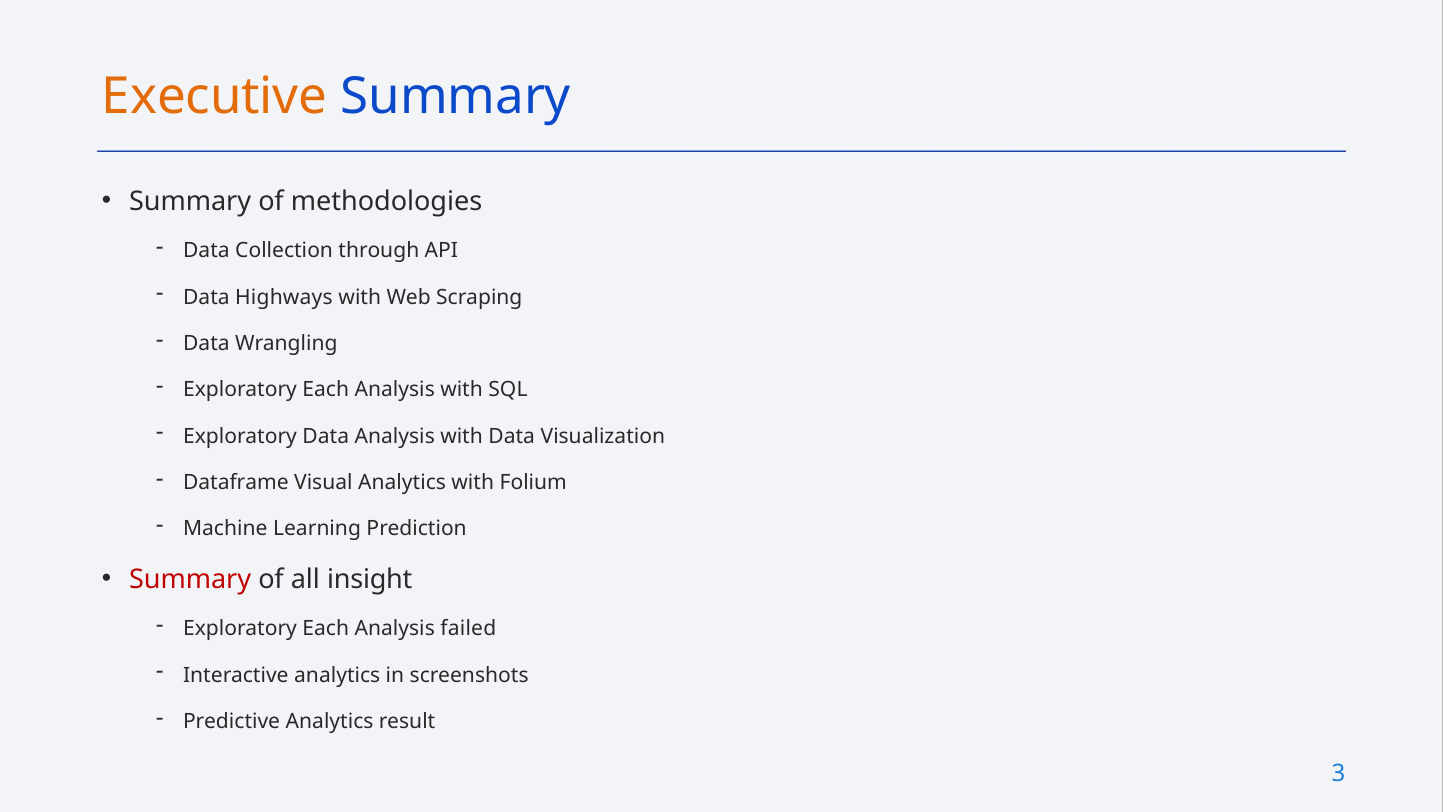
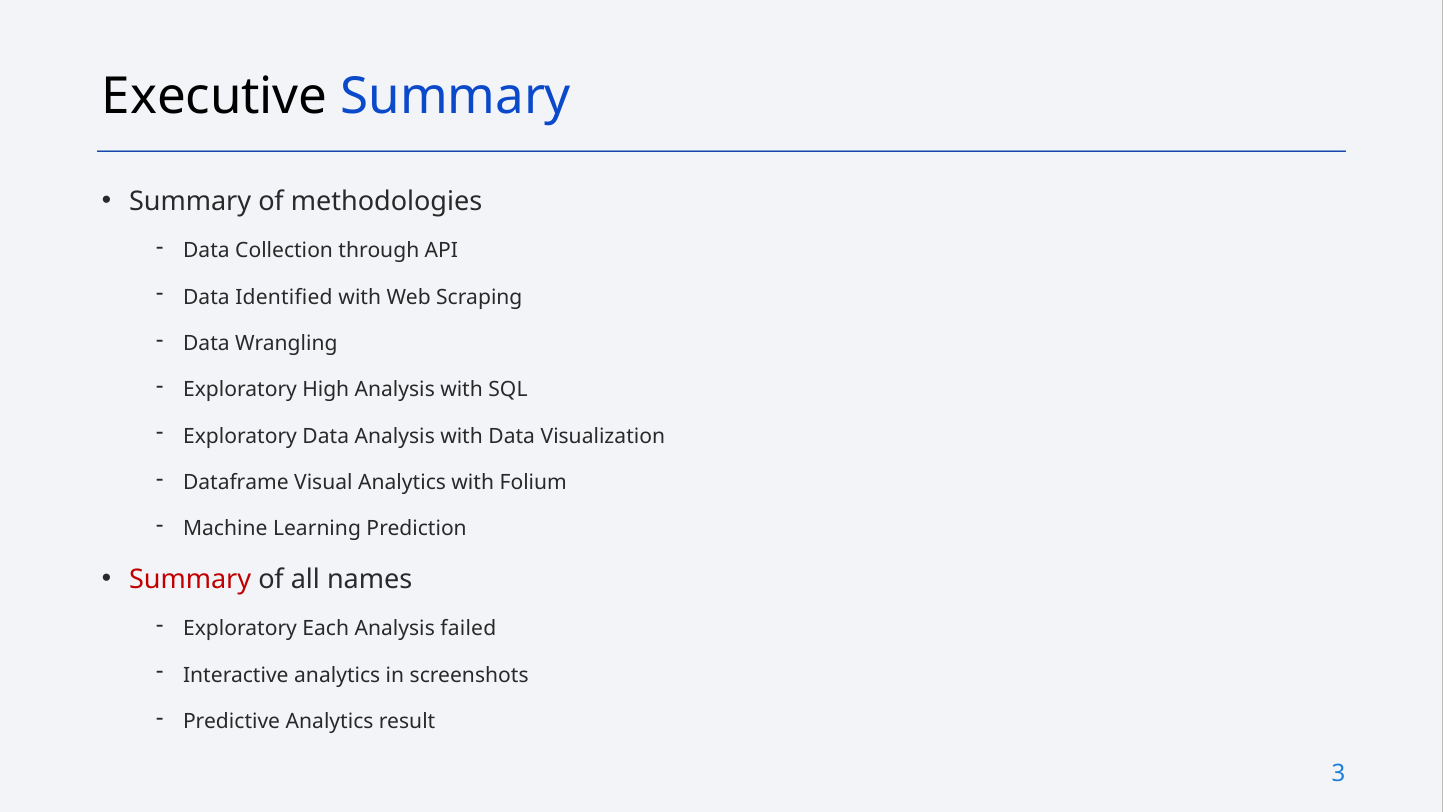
Executive colour: orange -> black (215, 96)
Highways: Highways -> Identified (284, 297)
Each: Each -> High (326, 390)
insight: insight -> names (370, 579)
